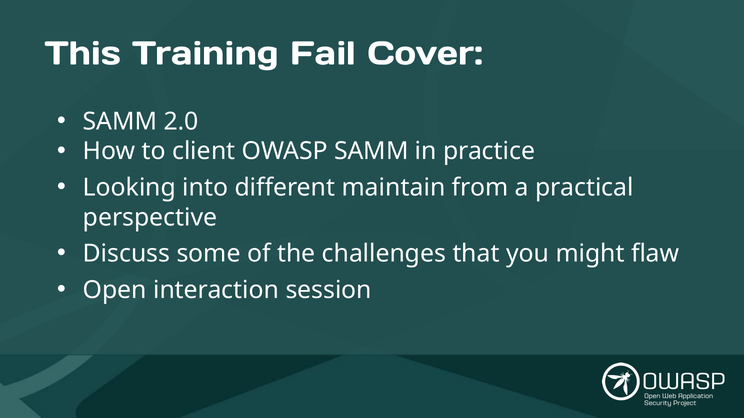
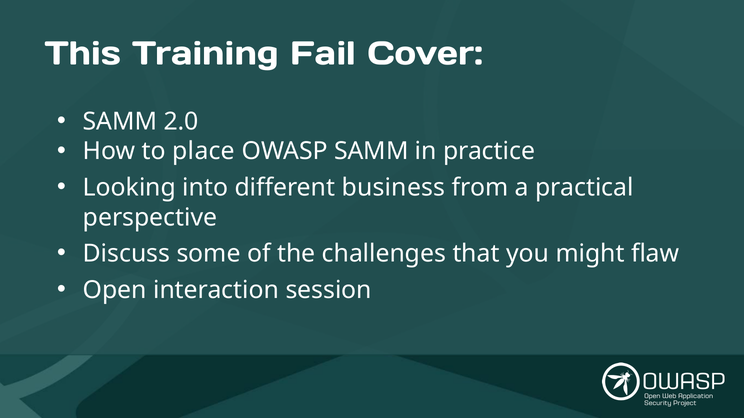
client: client -> place (204, 151)
maintain: maintain -> business (393, 188)
